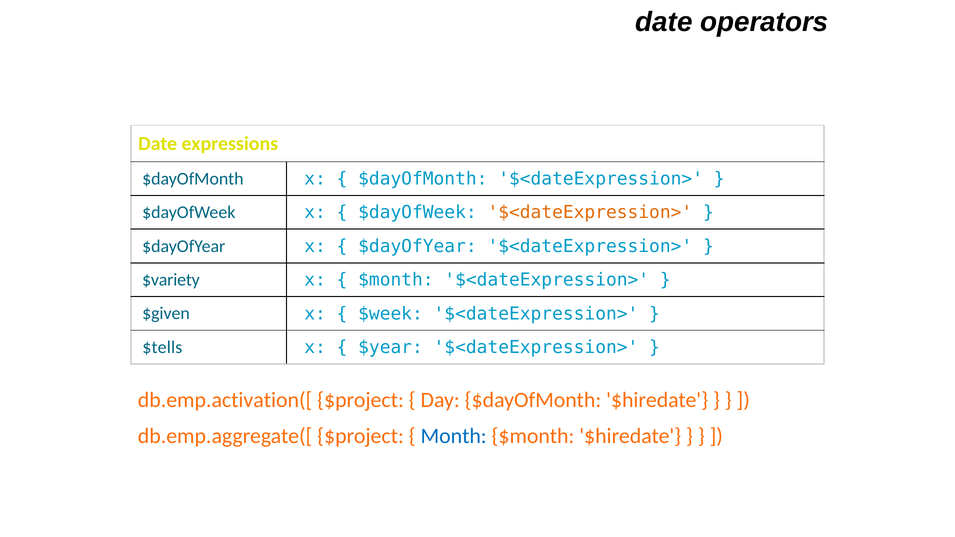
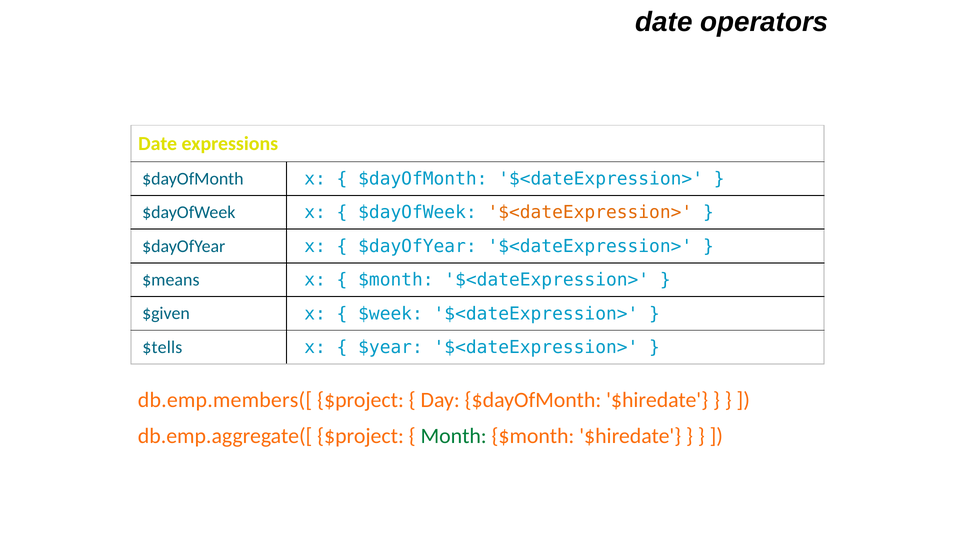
$variety: $variety -> $means (171, 280)
db.emp.activation([: db.emp.activation([ -> db.emp.members([ (225, 400)
Month colour: blue -> green (454, 436)
